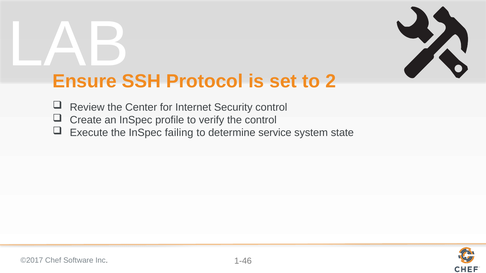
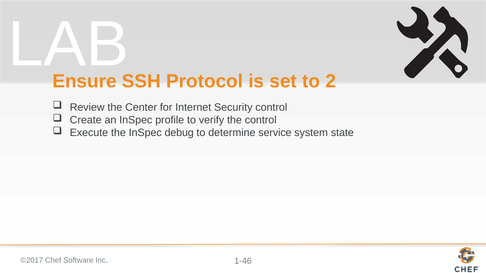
failing: failing -> debug (179, 133)
